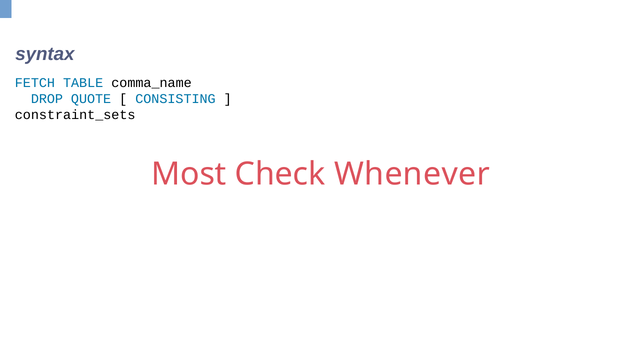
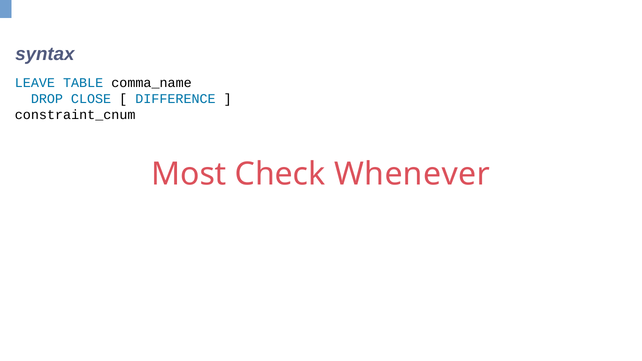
FETCH: FETCH -> LEAVE (35, 83)
QUOTE: QUOTE -> CLOSE (91, 99)
CONSISTING: CONSISTING -> DIFFERENCE (175, 99)
constraint_sets: constraint_sets -> constraint_cnum (75, 115)
